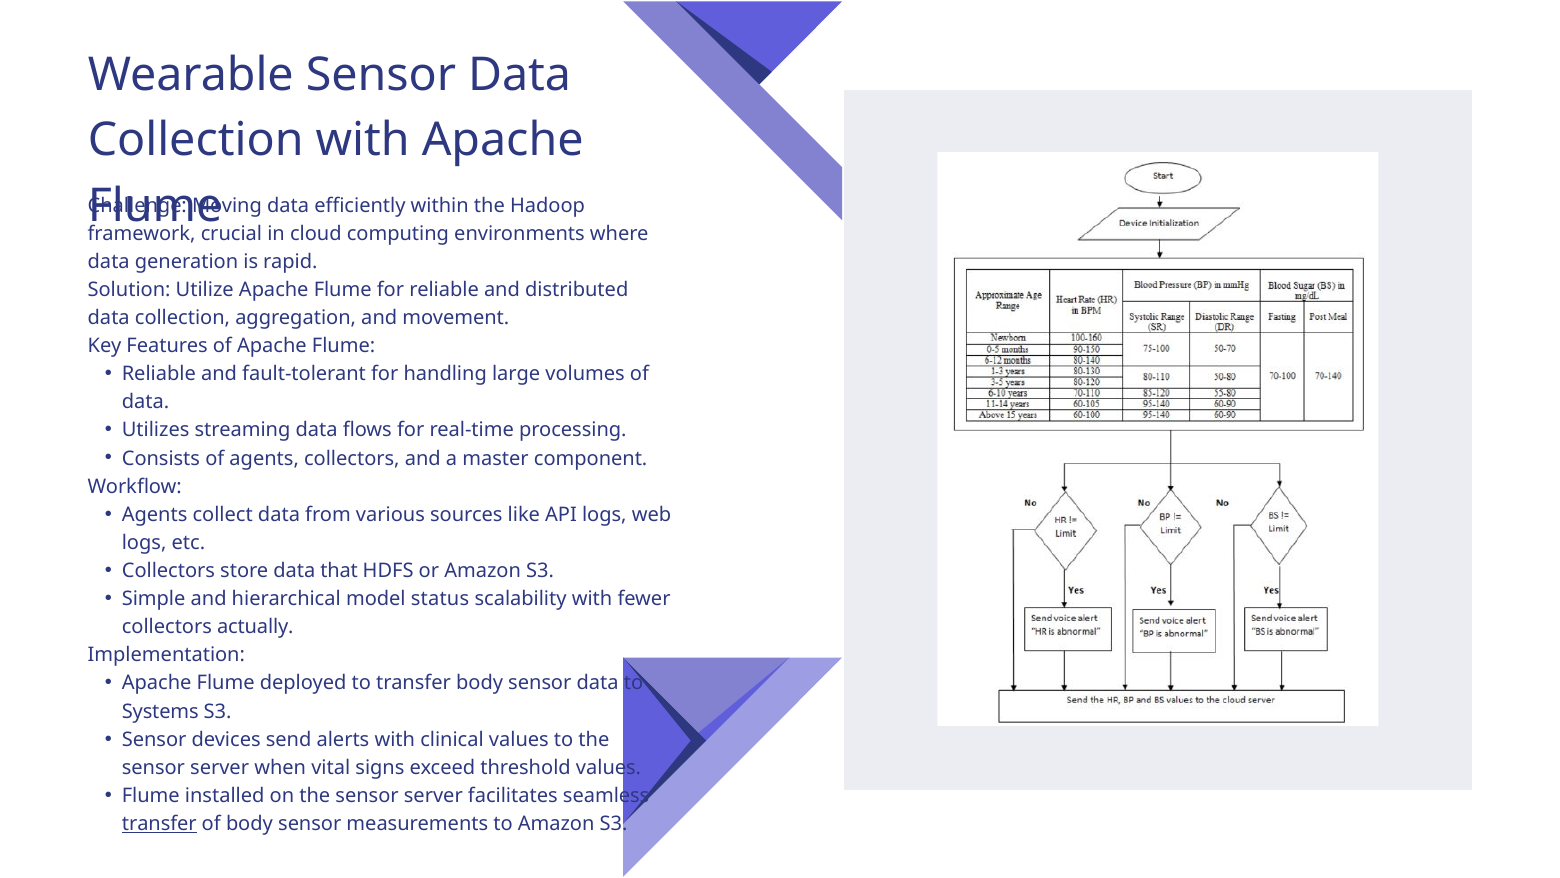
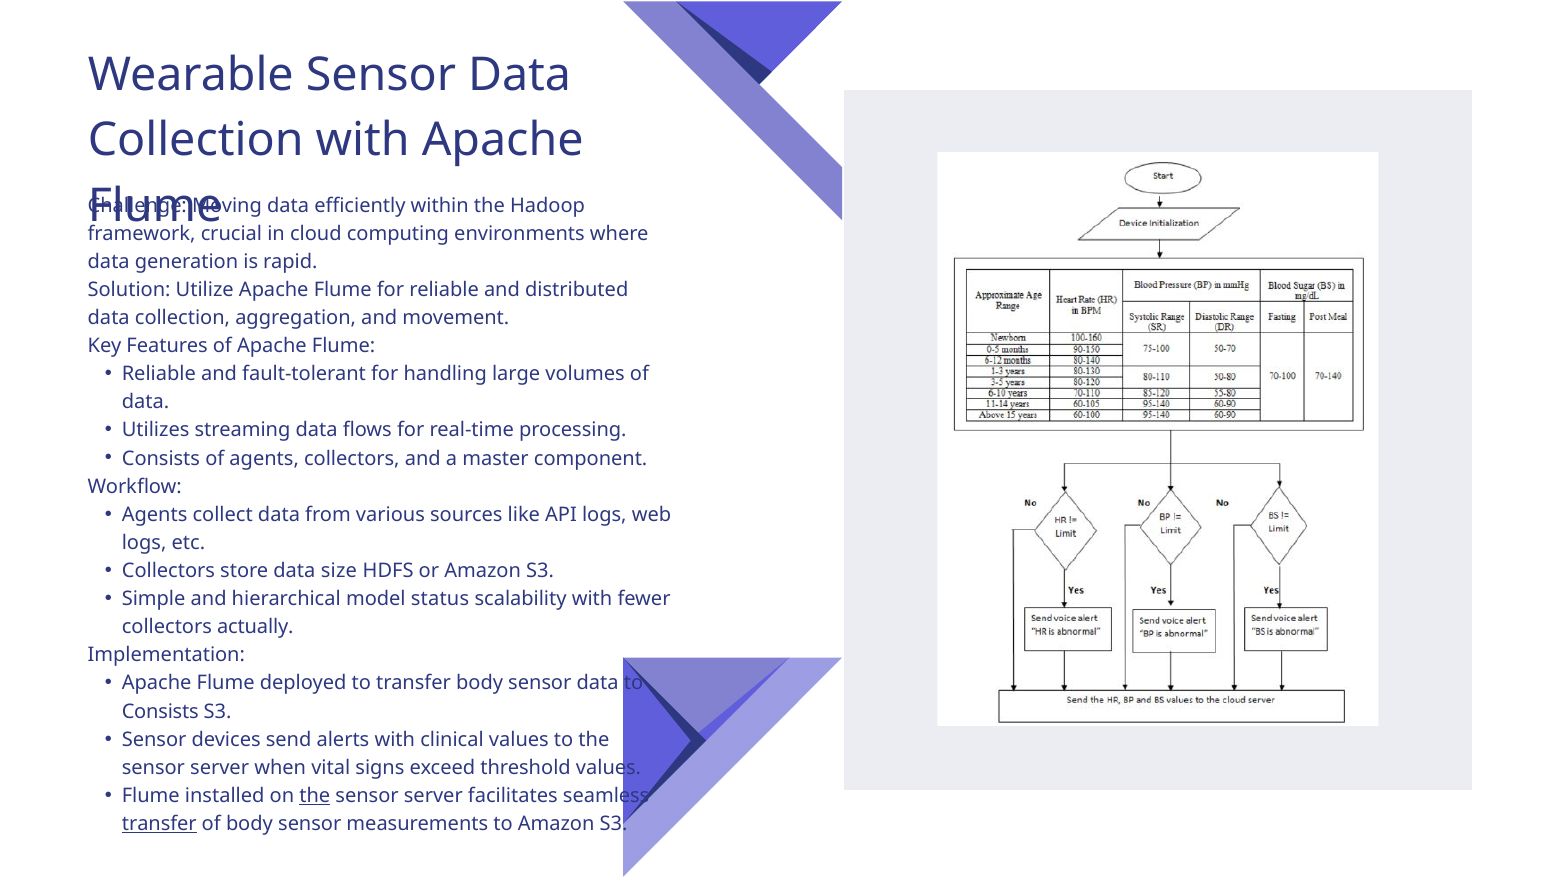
that: that -> size (339, 571)
Systems: Systems -> Consists (160, 711)
the underline: none -> present (315, 795)
